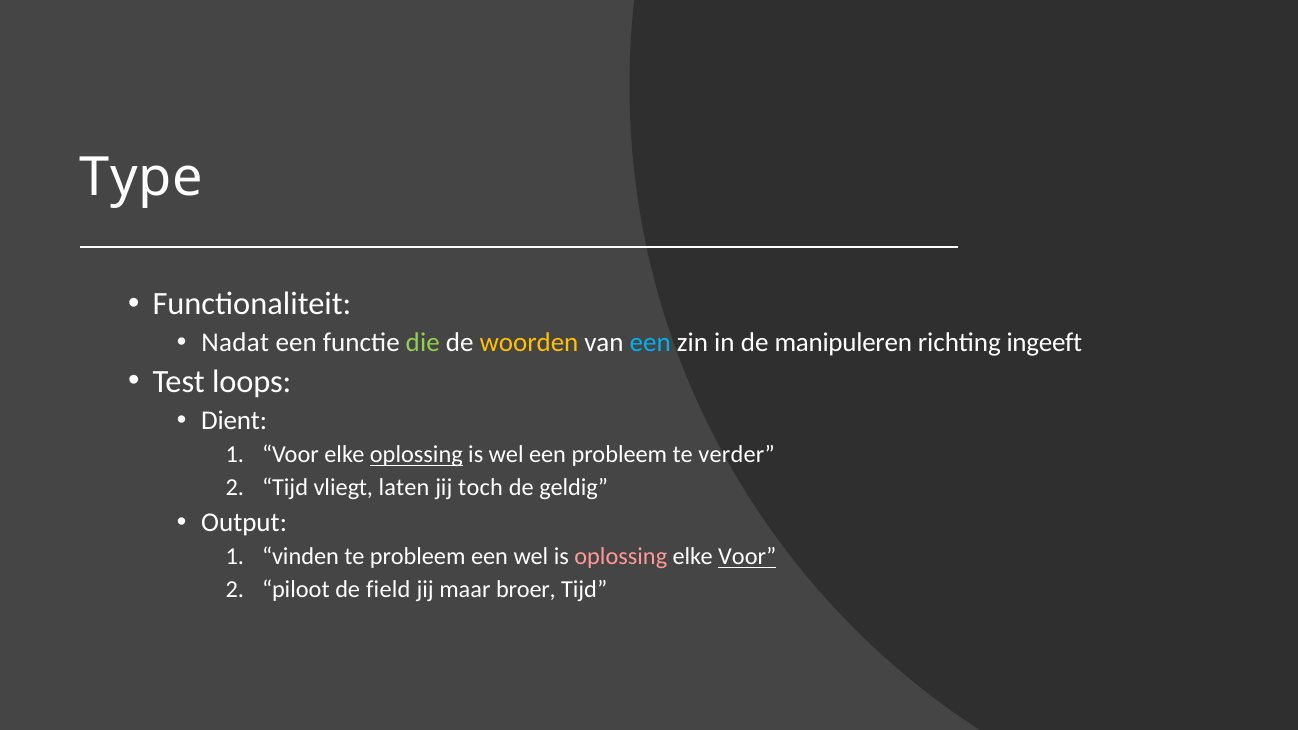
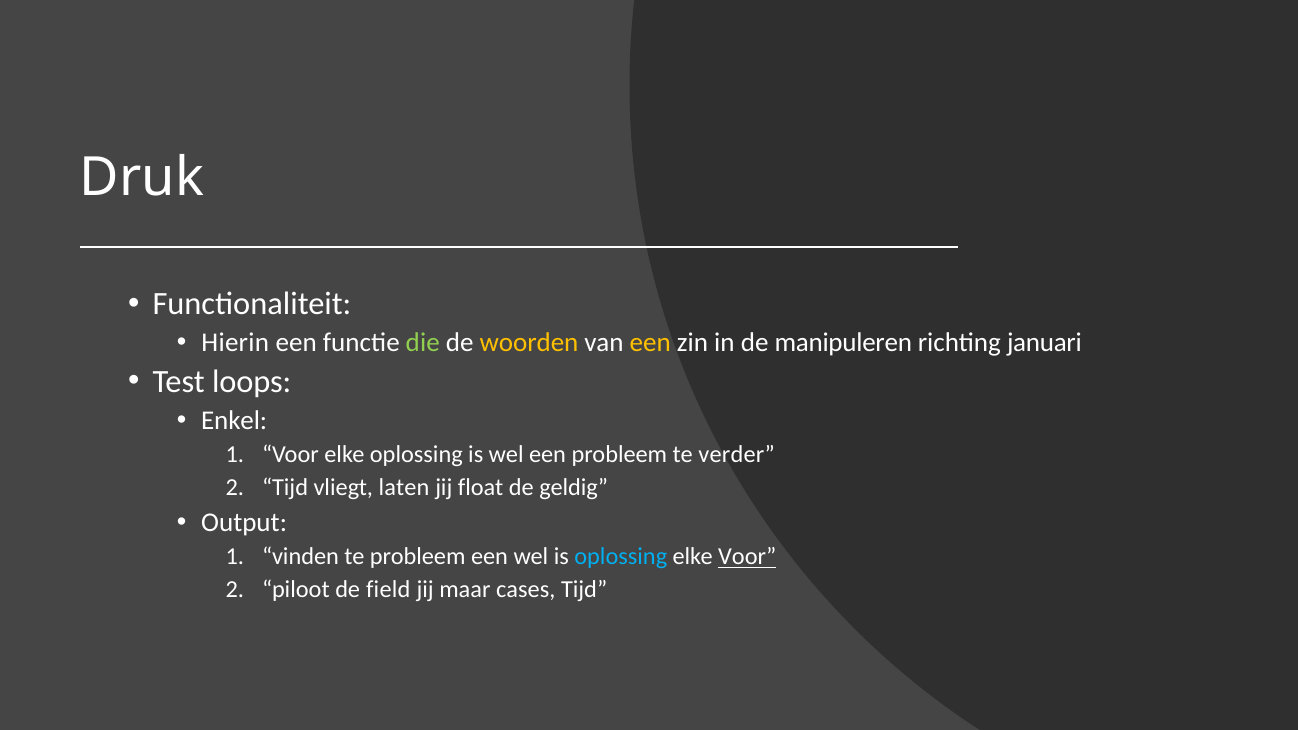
Type: Type -> Druk (142, 177)
Nadat: Nadat -> Hierin (235, 343)
een colour: light blue -> yellow (650, 343)
ingeeft: ingeeft -> januari (1044, 343)
Dient: Dient -> Enkel (234, 420)
oplossing underline: present -> none (416, 455)
toch: toch -> float (481, 488)
oplossing colour: pink -> light blue (621, 557)
broer: broer -> cases (526, 590)
